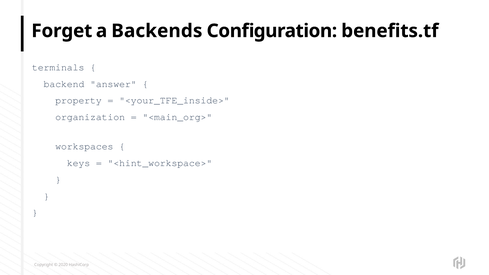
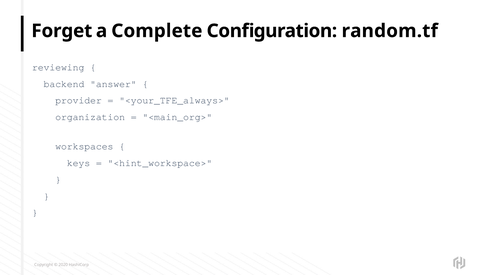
Backends: Backends -> Complete (157, 31)
benefits.tf: benefits.tf -> random.tf (390, 31)
terminals: terminals -> reviewing (58, 67)
property: property -> provider (79, 100)
<your_TFE_inside>: <your_TFE_inside> -> <your_TFE_always> (174, 100)
